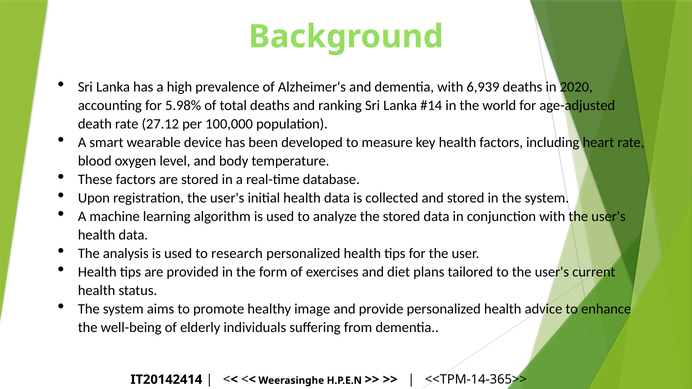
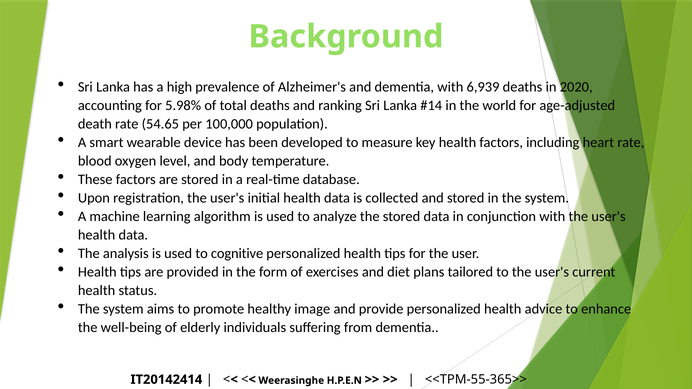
27.12: 27.12 -> 54.65 (160, 124)
research: research -> cognitive (237, 254)
<<TPM-14-365>>: <<TPM-14-365>> -> <<TPM-55-365>> (476, 380)
